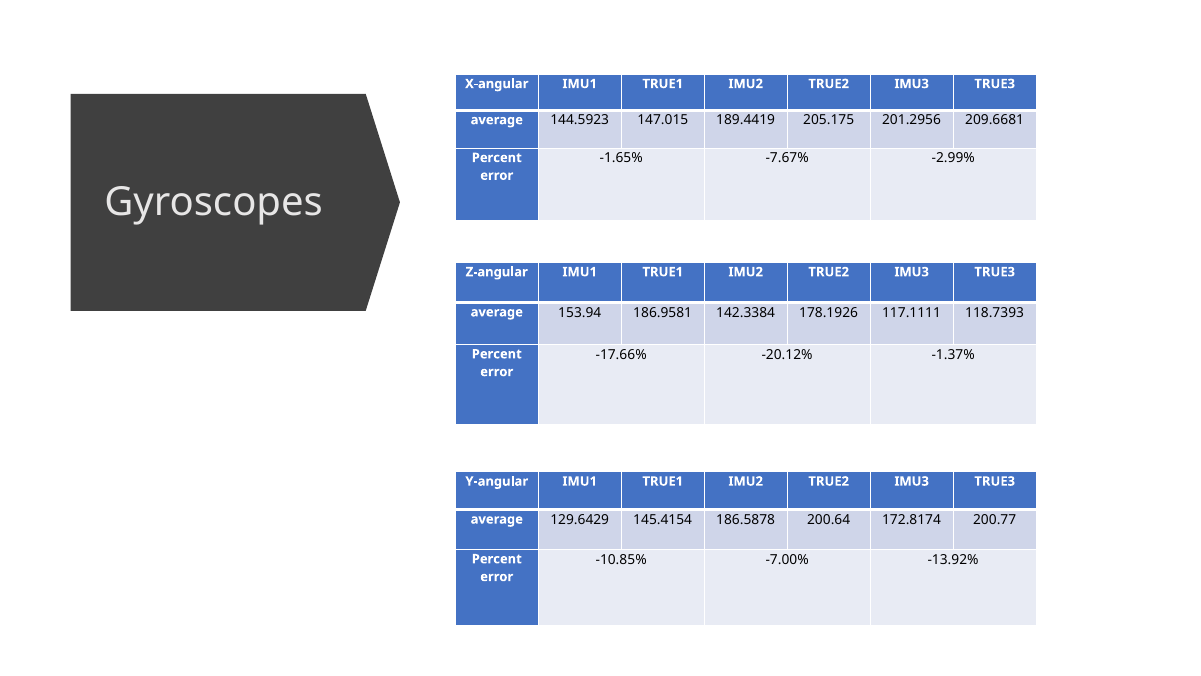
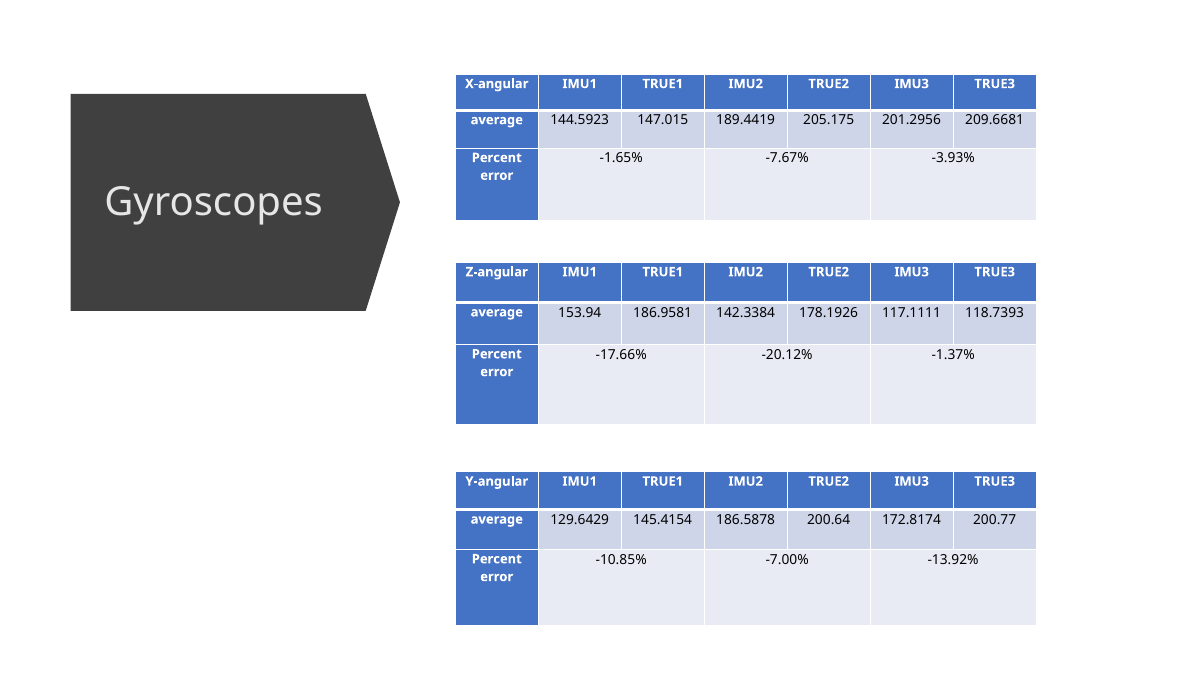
-2.99%: -2.99% -> -3.93% (953, 158)
